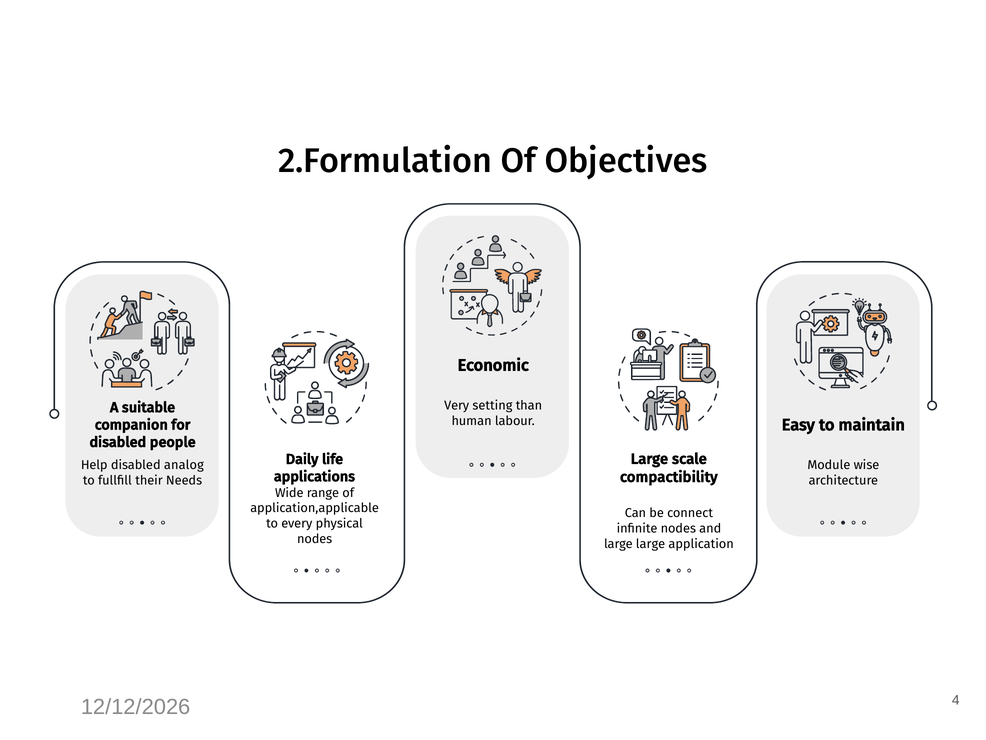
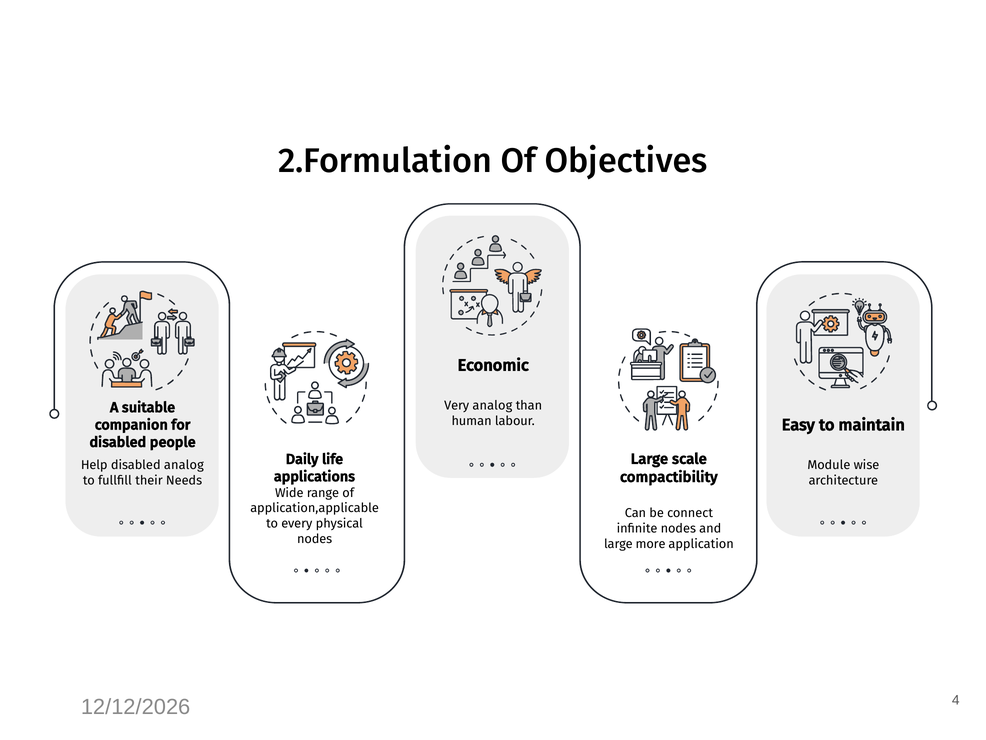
Very setting: setting -> analog (492, 405)
large large: large -> more (651, 543)
